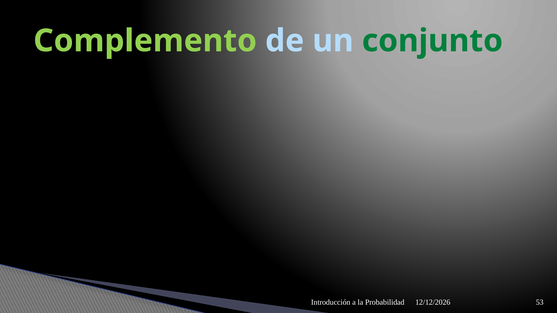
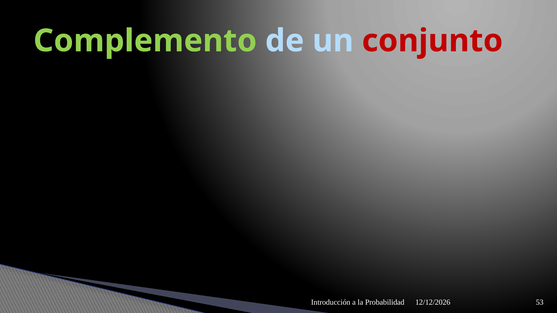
conjunto colour: green -> red (432, 41)
